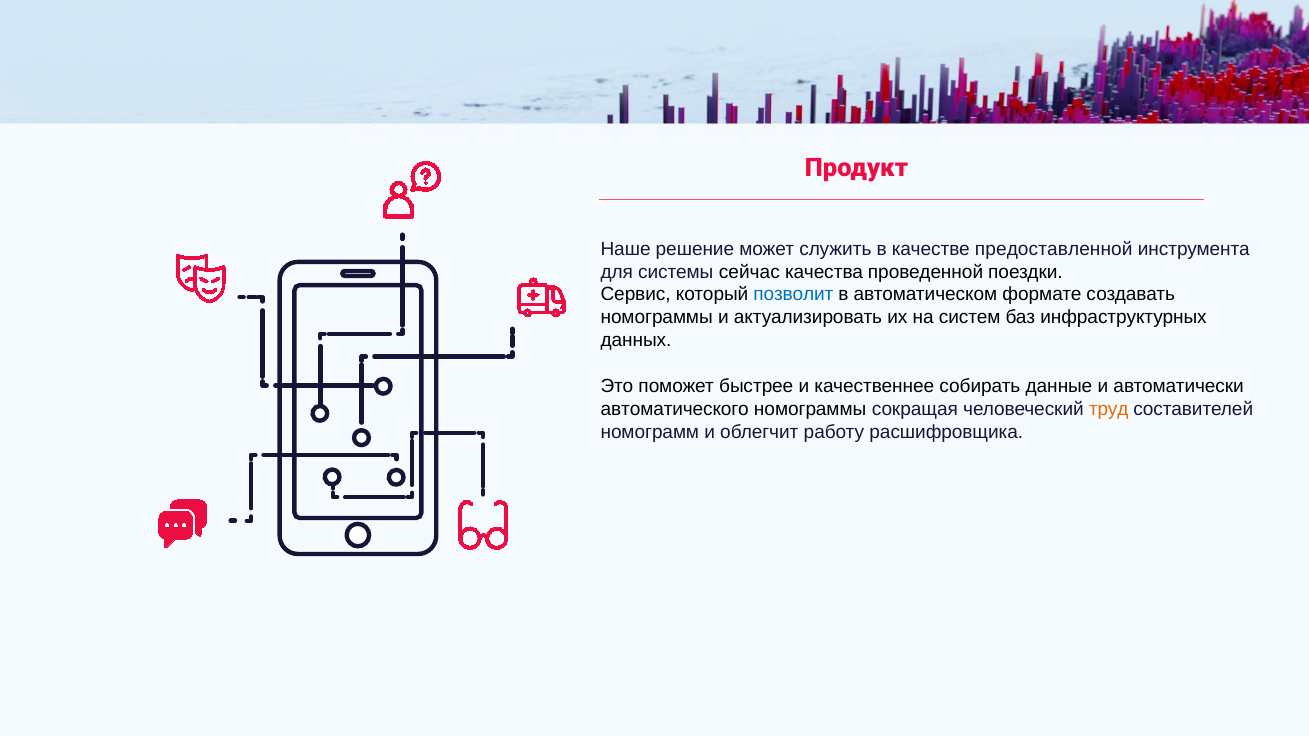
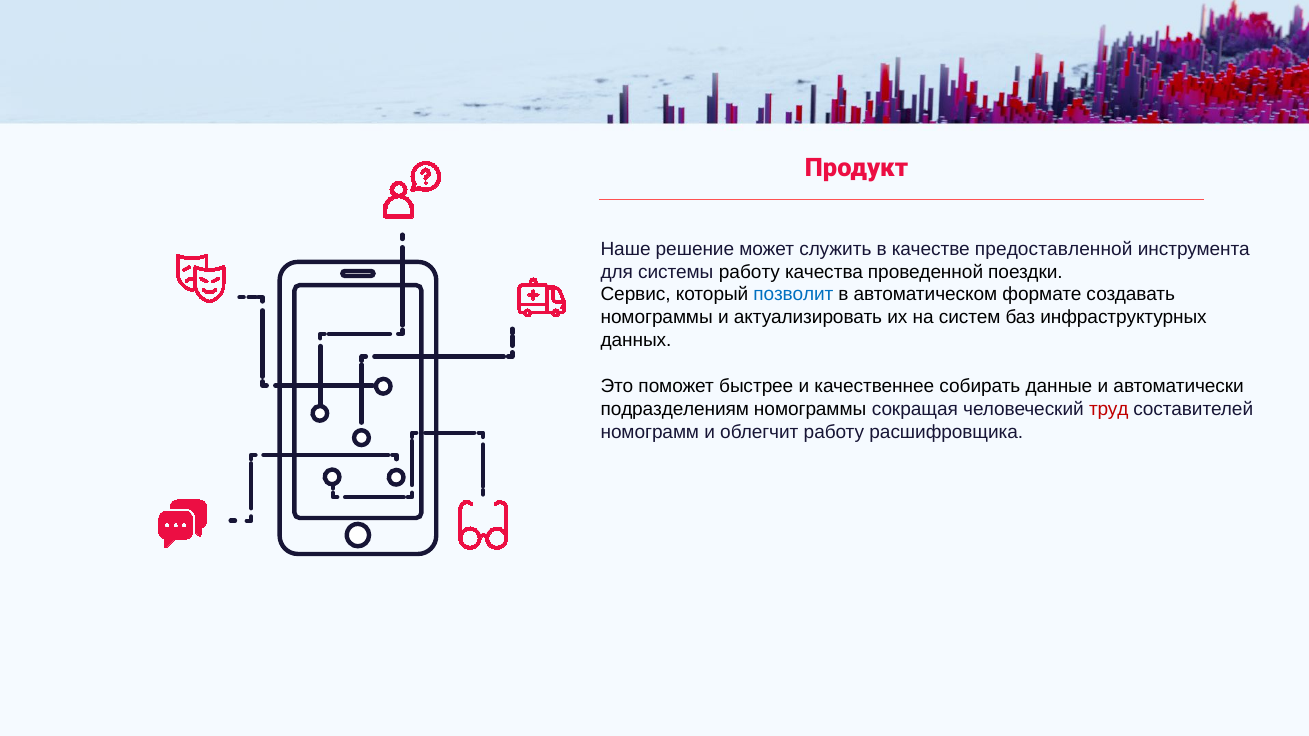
системы сейчас: сейчас -> работу (749, 272)
автоматического: автоматического -> подразделениям (675, 409)
труд colour: orange -> red (1109, 409)
